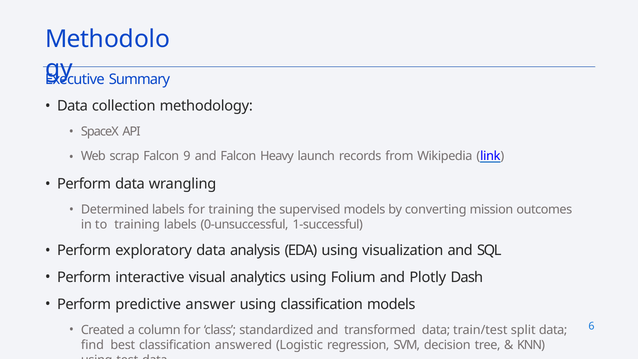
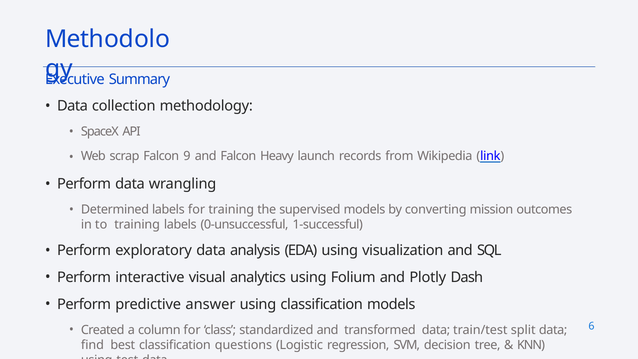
answered: answered -> questions (243, 345)
